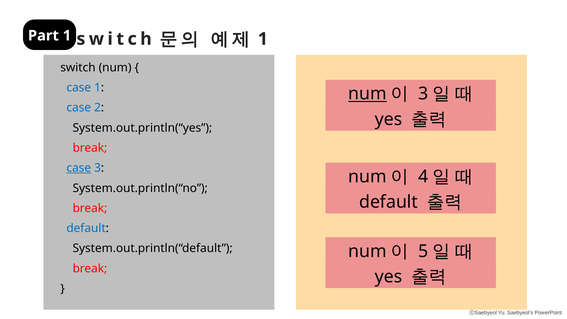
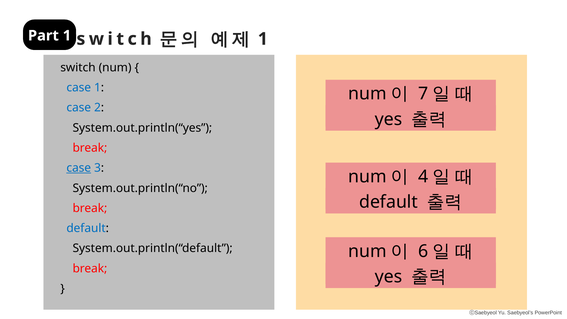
num underline: present -> none (367, 94)
3: 3 -> 7 (423, 94)
5: 5 -> 6 (423, 251)
